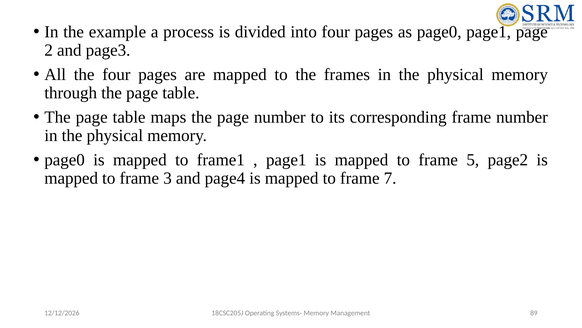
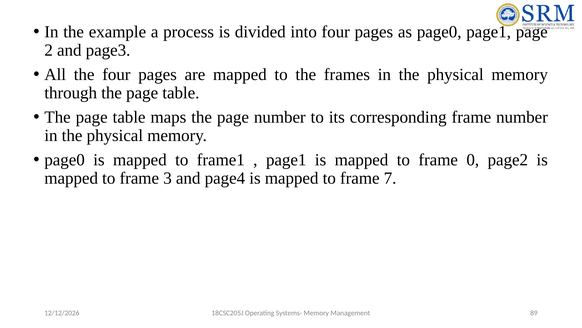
5: 5 -> 0 (473, 160)
